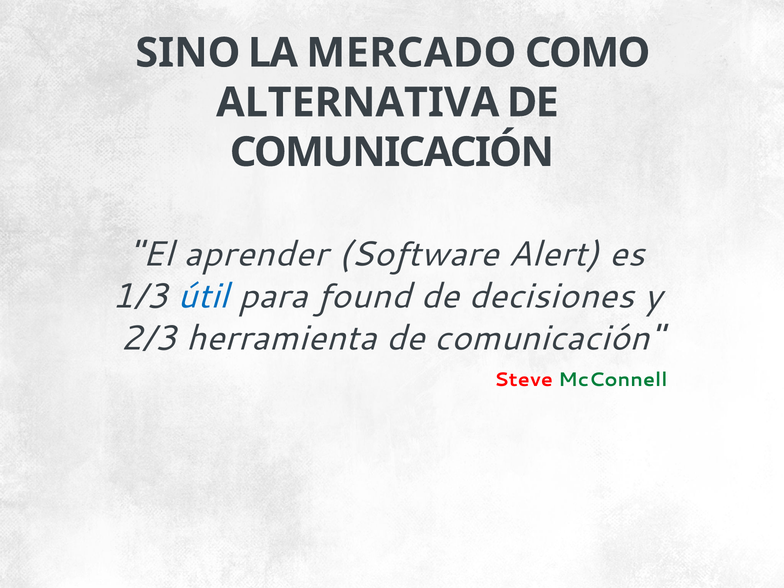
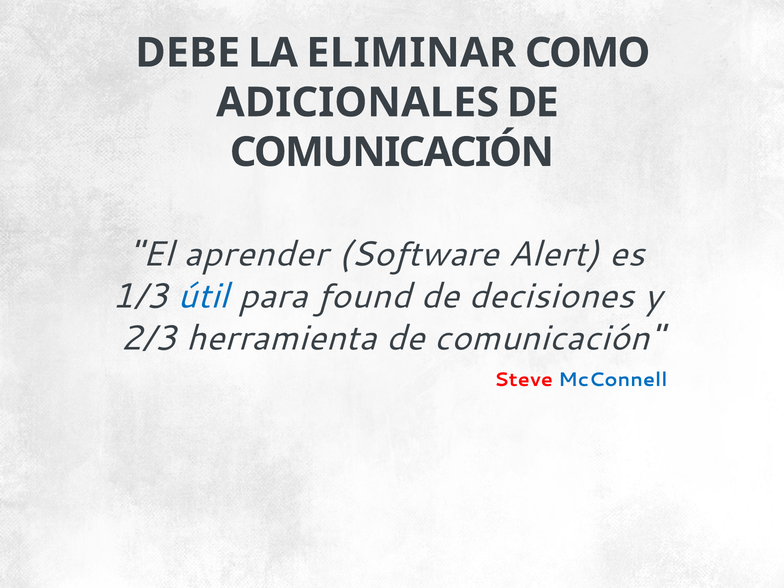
SINO: SINO -> DEBE (188, 53)
MERCADO: MERCADO -> ELIMINAR (411, 53)
ALTERNATIVA: ALTERNATIVA -> ADICIONALES (358, 103)
McConnell colour: green -> blue (613, 380)
